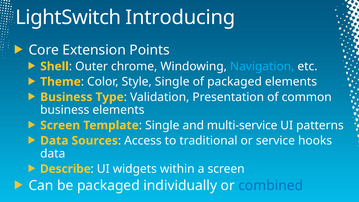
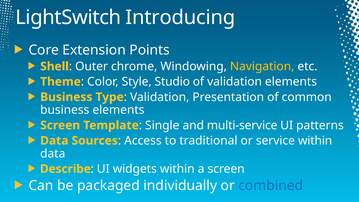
Navigation colour: light blue -> yellow (262, 66)
Style Single: Single -> Studio (172, 82)
of packaged: packaged -> validation (235, 82)
service hooks: hooks -> within (315, 141)
